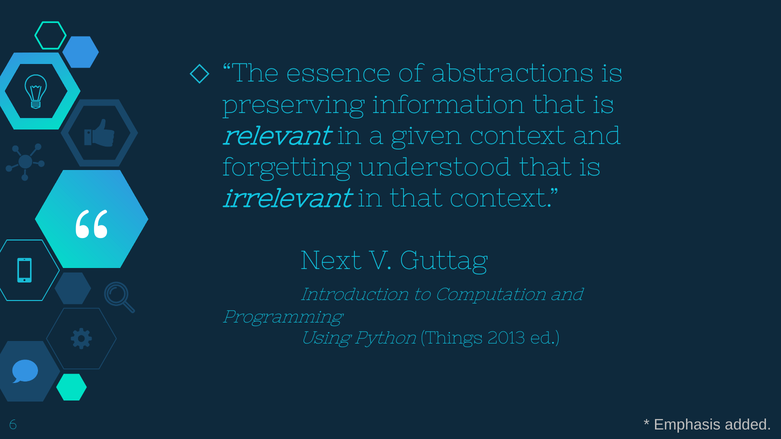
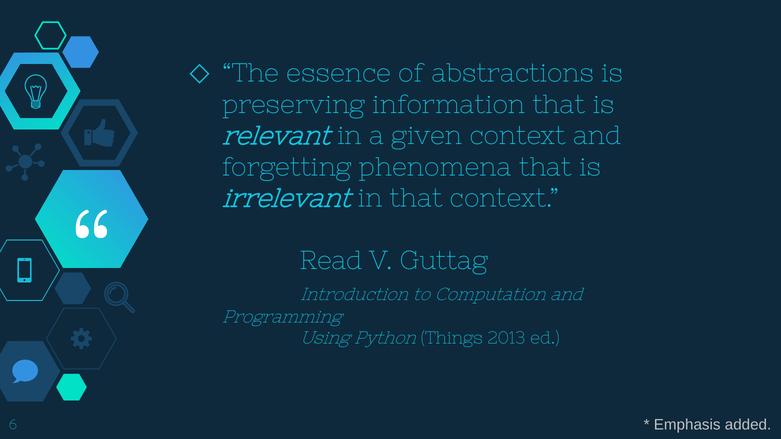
understood: understood -> phenomena (435, 167)
Next: Next -> Read (331, 261)
